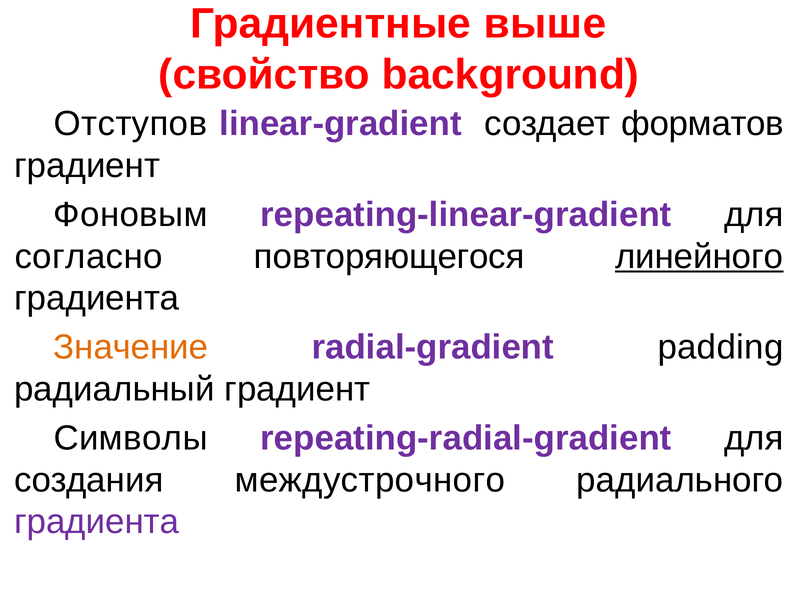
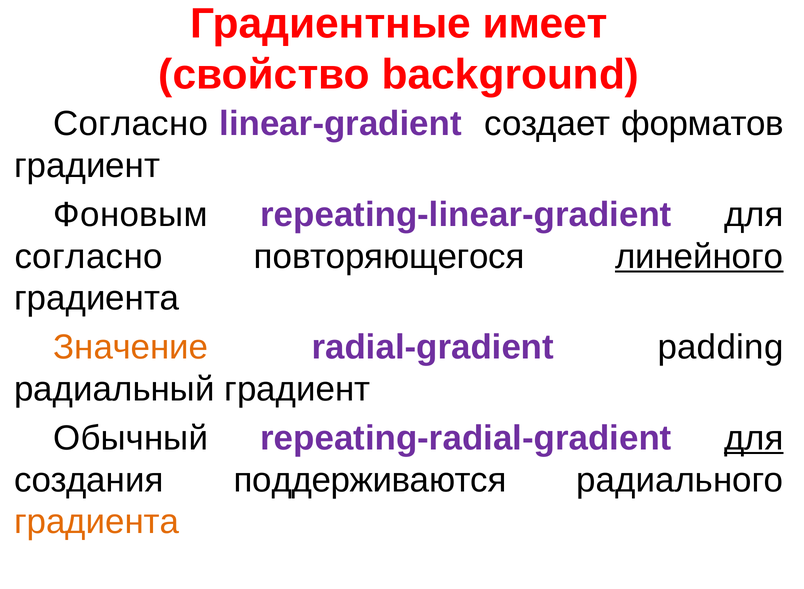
выше: выше -> имеет (545, 24)
Отступов: Отступов -> Согласно (131, 124)
Символы: Символы -> Обычный (131, 438)
для underline: none -> present (754, 438)
междустрочного: междустрочного -> поддерживаются (370, 480)
градиента colour: purple -> orange (97, 522)
